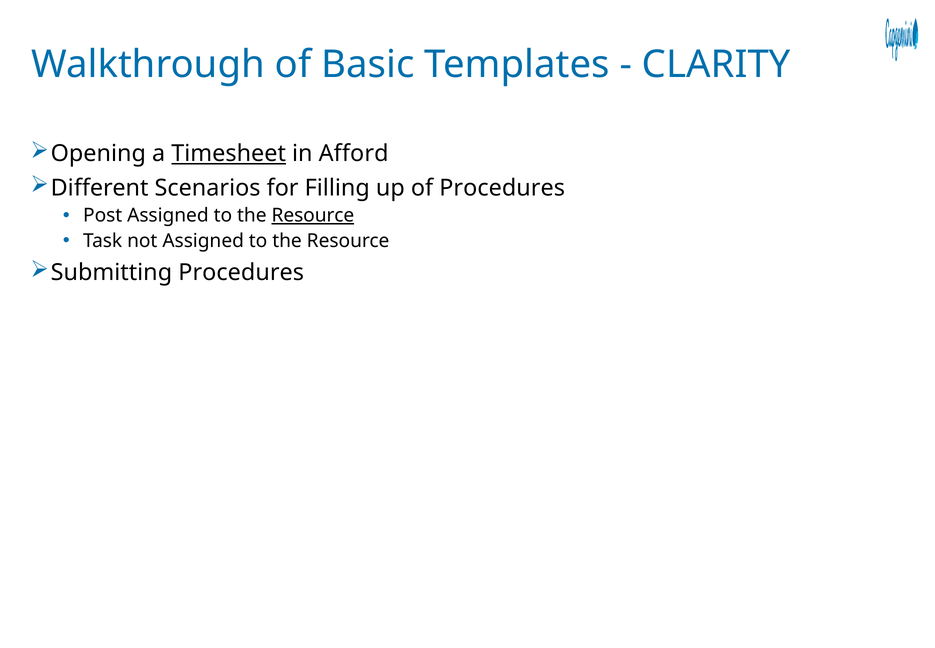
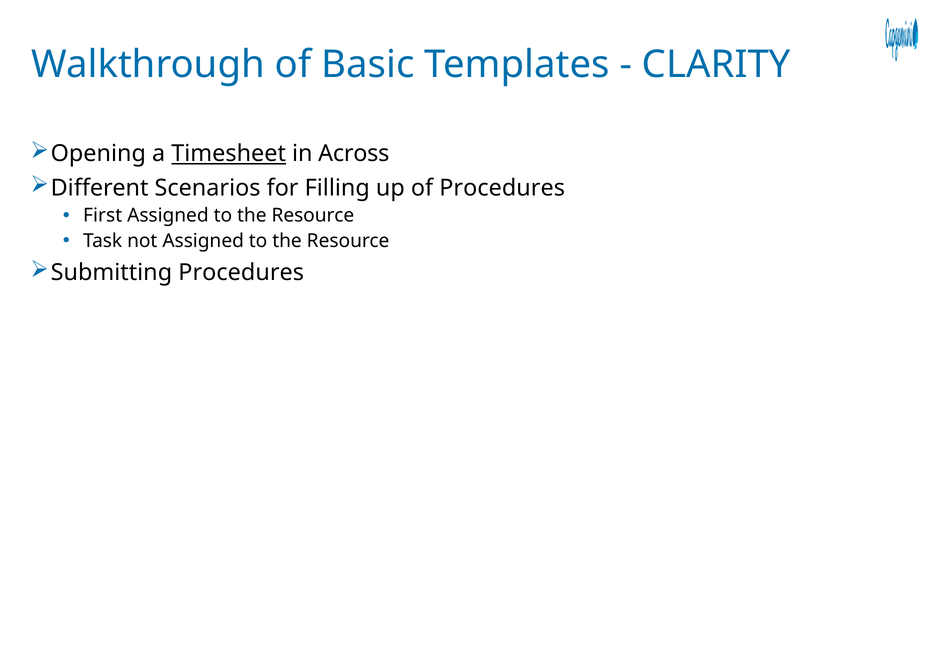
Afford: Afford -> Across (354, 154)
Post: Post -> First (103, 215)
Resource underline: present -> none (313, 215)
